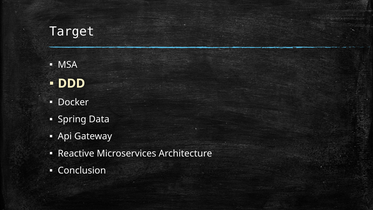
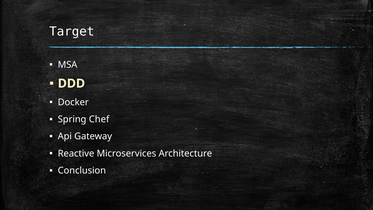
Data: Data -> Chef (99, 119)
